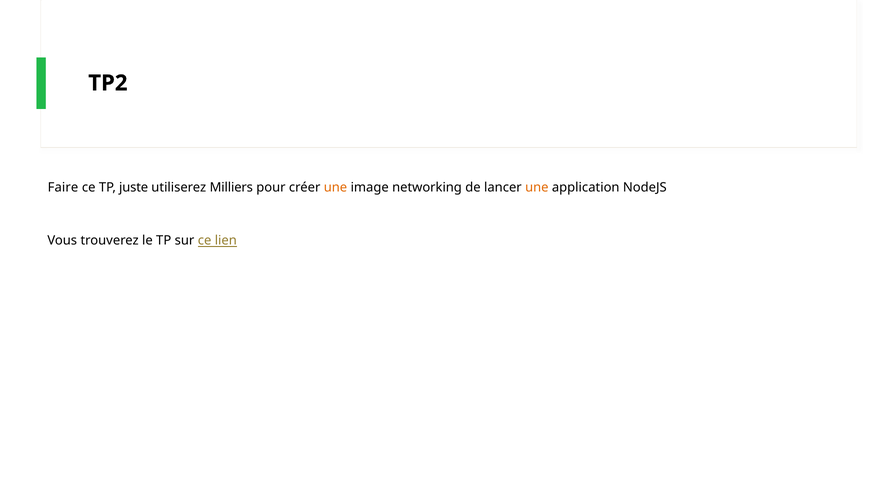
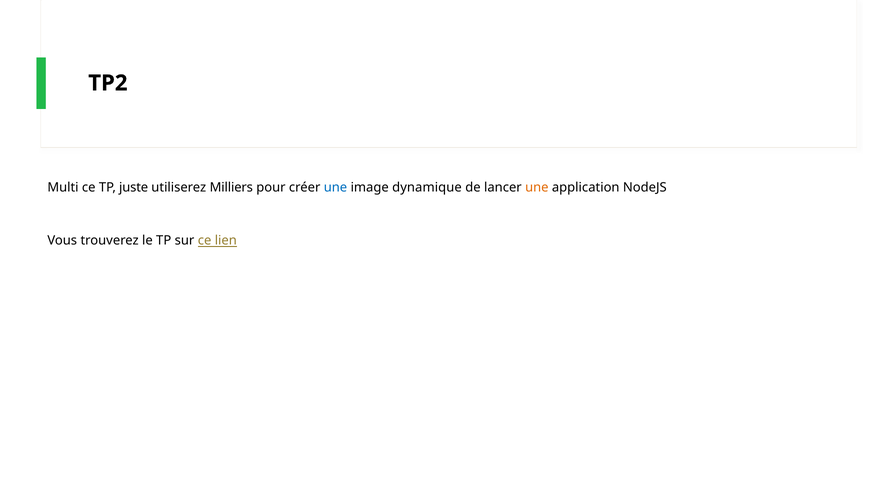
Faire: Faire -> Multi (63, 187)
une colour: orange -> blue (336, 187)
networking: networking -> dynamique (427, 187)
